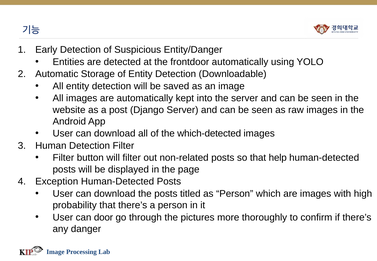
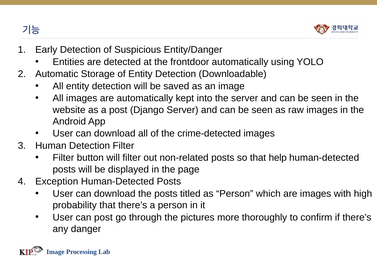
which-detected: which-detected -> crime-detected (209, 134)
can door: door -> post (103, 217)
